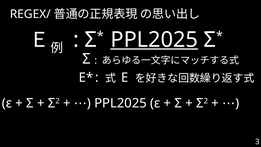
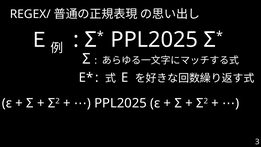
PPL2025 underline: present -> none (154, 40)
